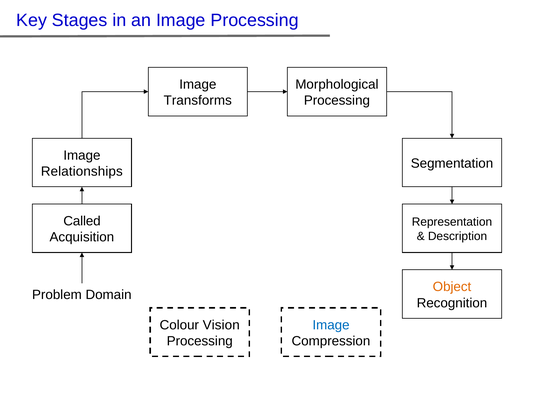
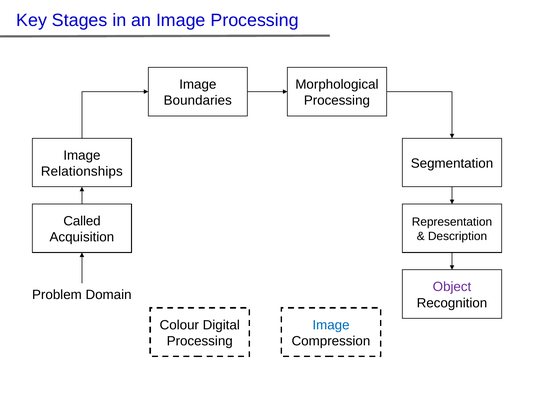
Transforms: Transforms -> Boundaries (198, 101)
Object colour: orange -> purple (452, 287)
Vision: Vision -> Digital (221, 325)
